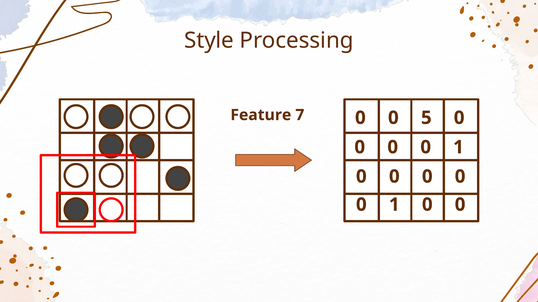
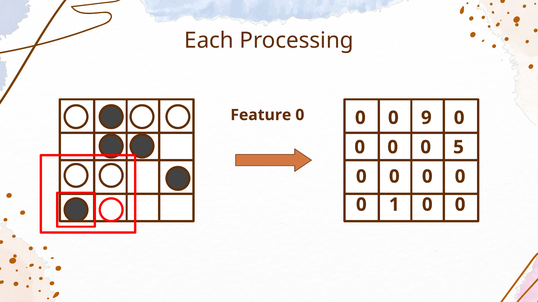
Style: Style -> Each (209, 40)
Feature 7: 7 -> 0 (300, 115)
5: 5 -> 9 (426, 118)
1: 1 -> 5 (459, 147)
